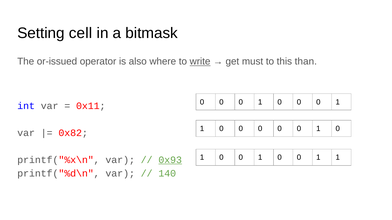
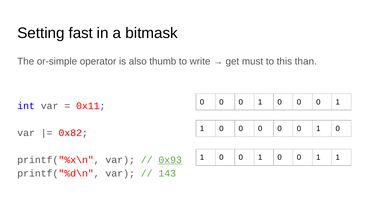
cell: cell -> fast (81, 33)
or-issued: or-issued -> or-simple (57, 62)
where: where -> thumb (163, 62)
write underline: present -> none (200, 62)
140: 140 -> 143 (167, 174)
